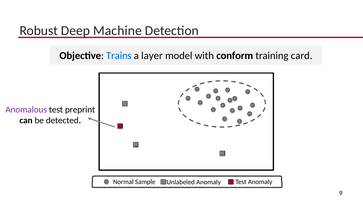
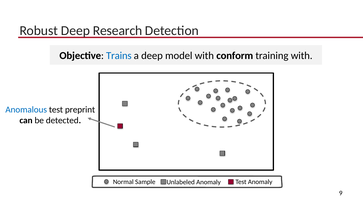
Machine: Machine -> Research (118, 31)
a layer: layer -> deep (152, 56)
training card: card -> with (302, 56)
Anomalous colour: purple -> blue (26, 110)
